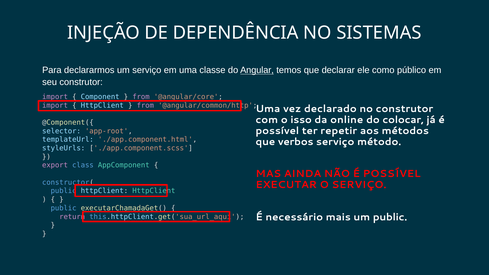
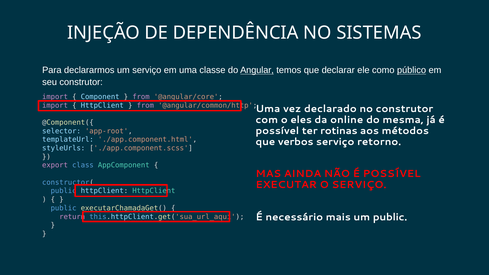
público underline: none -> present (412, 70)
isso: isso -> eles (301, 120)
colocar: colocar -> mesma (403, 120)
repetir: repetir -> rotinas (339, 131)
método: método -> retorno (379, 142)
